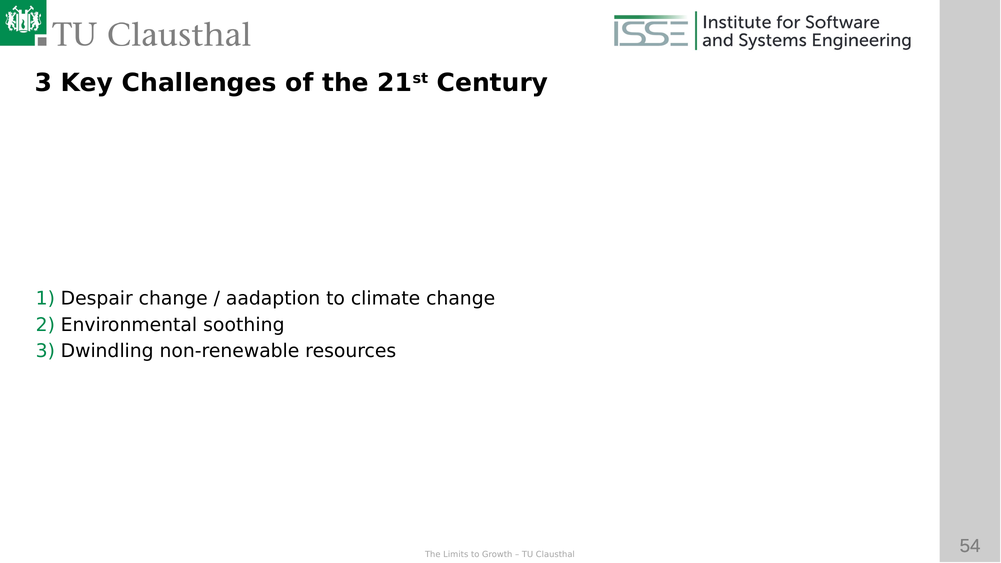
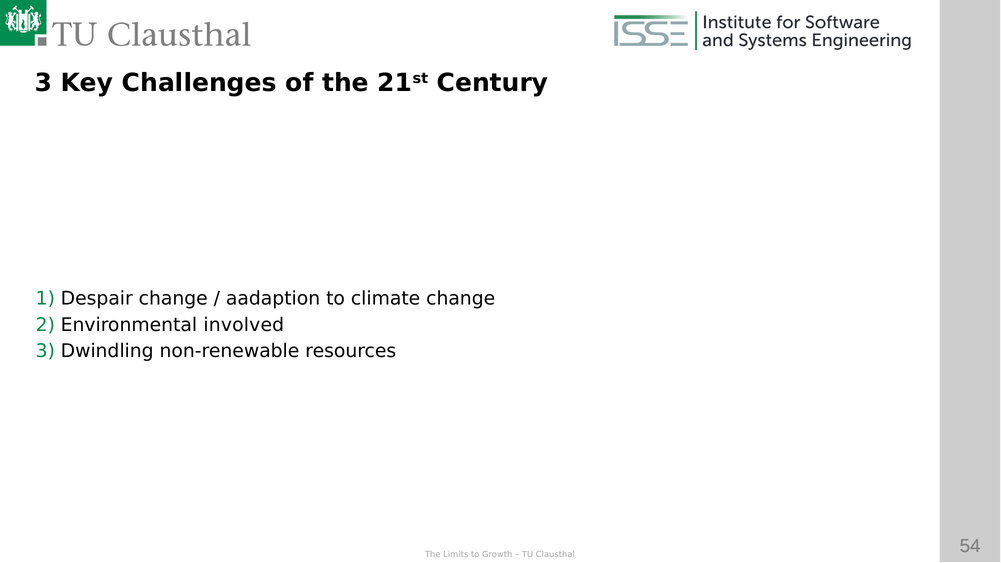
soothing: soothing -> involved (244, 325)
